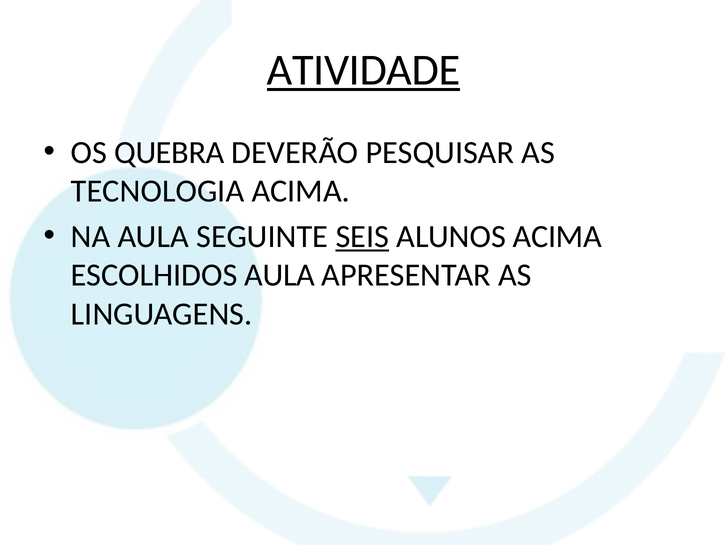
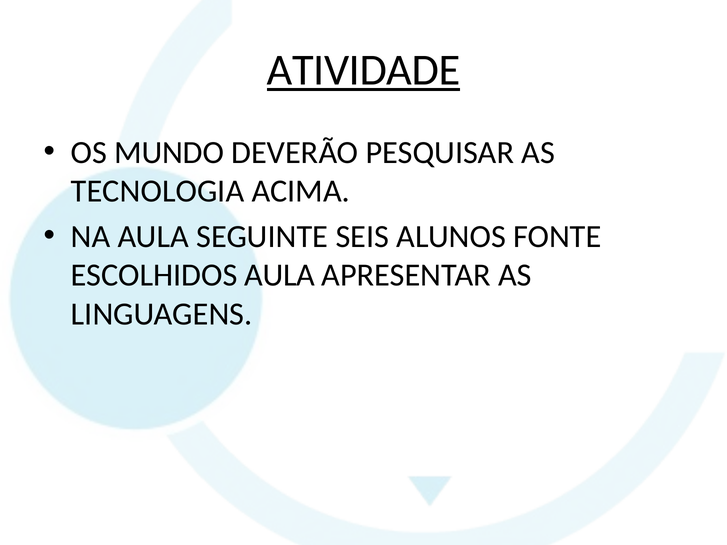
QUEBRA: QUEBRA -> MUNDO (169, 153)
SEIS underline: present -> none (362, 237)
ALUNOS ACIMA: ACIMA -> FONTE (557, 237)
